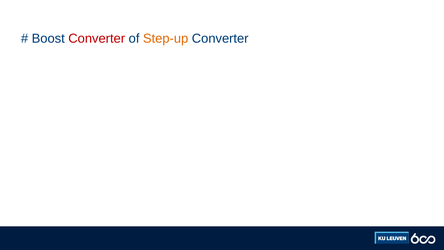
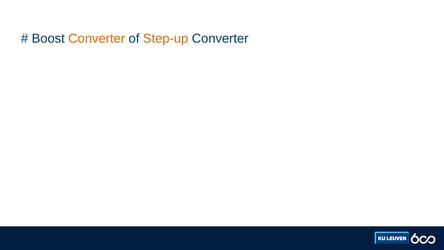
Converter colour: red -> orange (97, 39)
